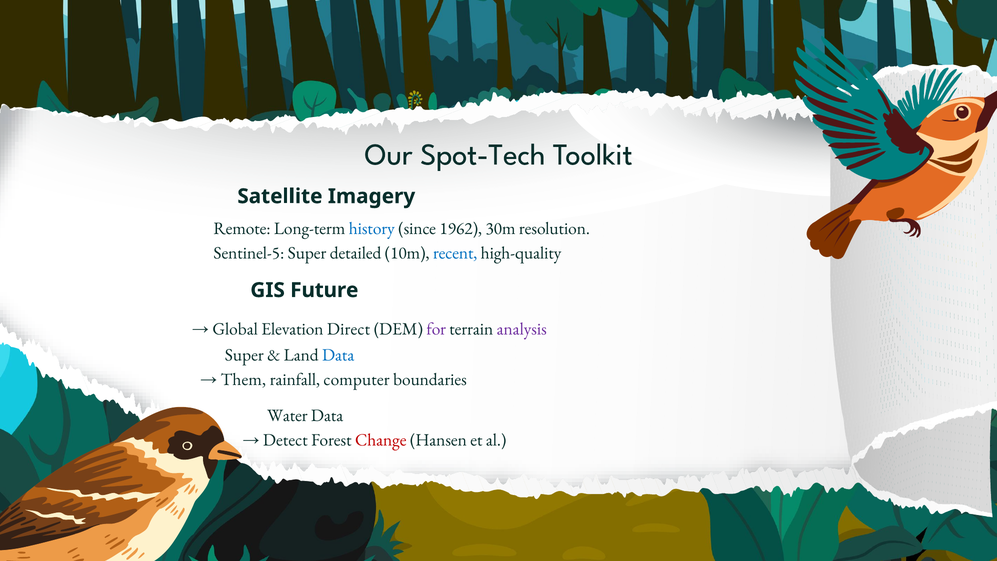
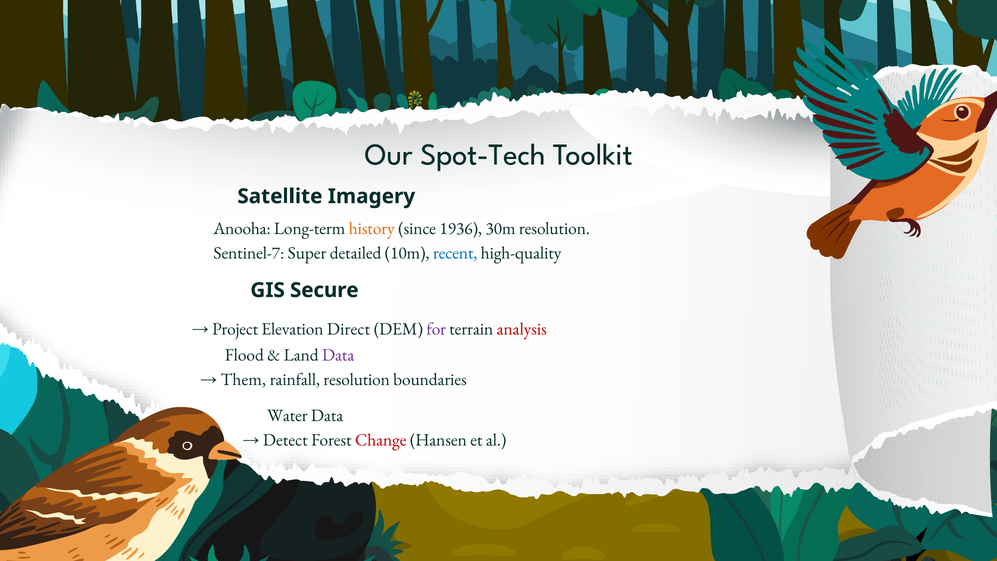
Remote: Remote -> Anooha (242, 229)
history colour: blue -> orange (372, 229)
1962: 1962 -> 1936 (461, 229)
Sentinel-5: Sentinel-5 -> Sentinel-7 (249, 253)
Future: Future -> Secure (324, 290)
Global: Global -> Project (235, 329)
analysis colour: purple -> red (522, 329)
Super: Super -> Flood (244, 355)
Data colour: blue -> purple (338, 355)
rainfall computer: computer -> resolution (357, 379)
